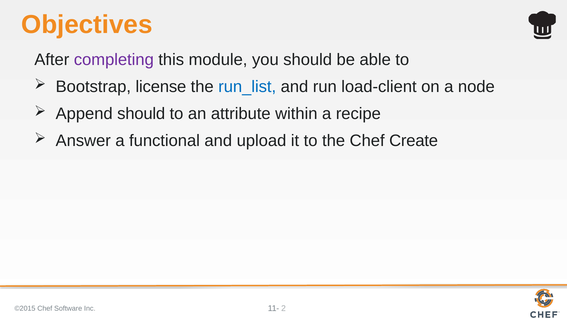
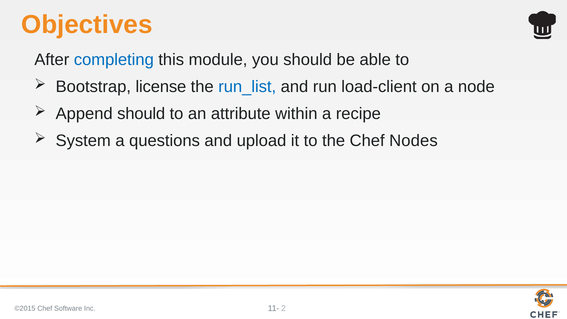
completing colour: purple -> blue (114, 60)
Answer: Answer -> System (83, 141)
functional: functional -> questions (165, 141)
Create: Create -> Nodes (413, 141)
